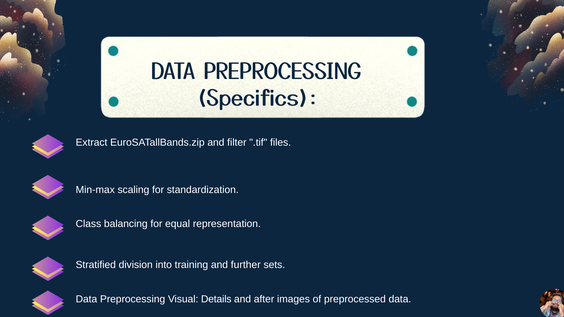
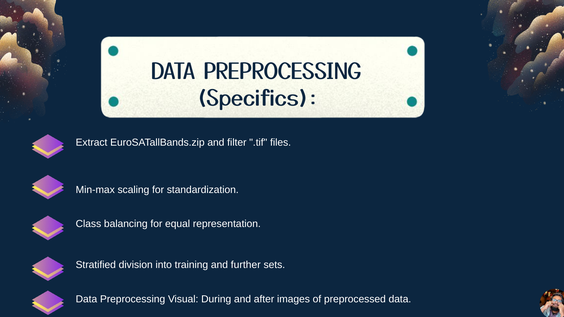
Details: Details -> During (216, 299)
